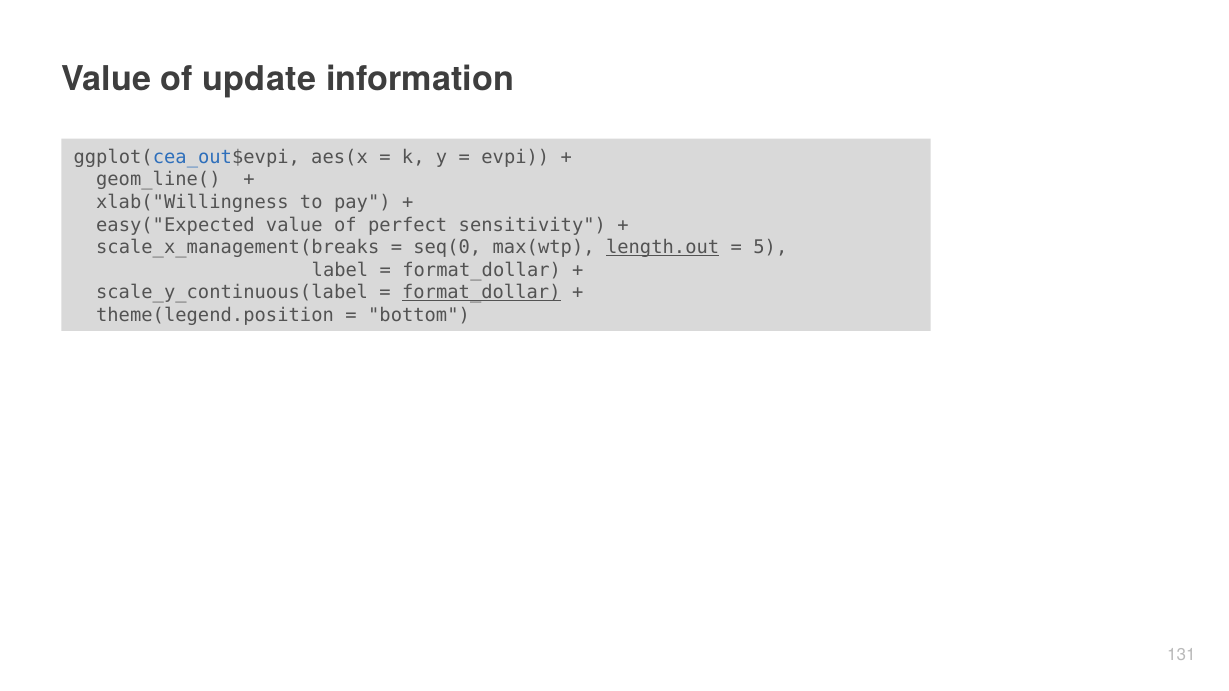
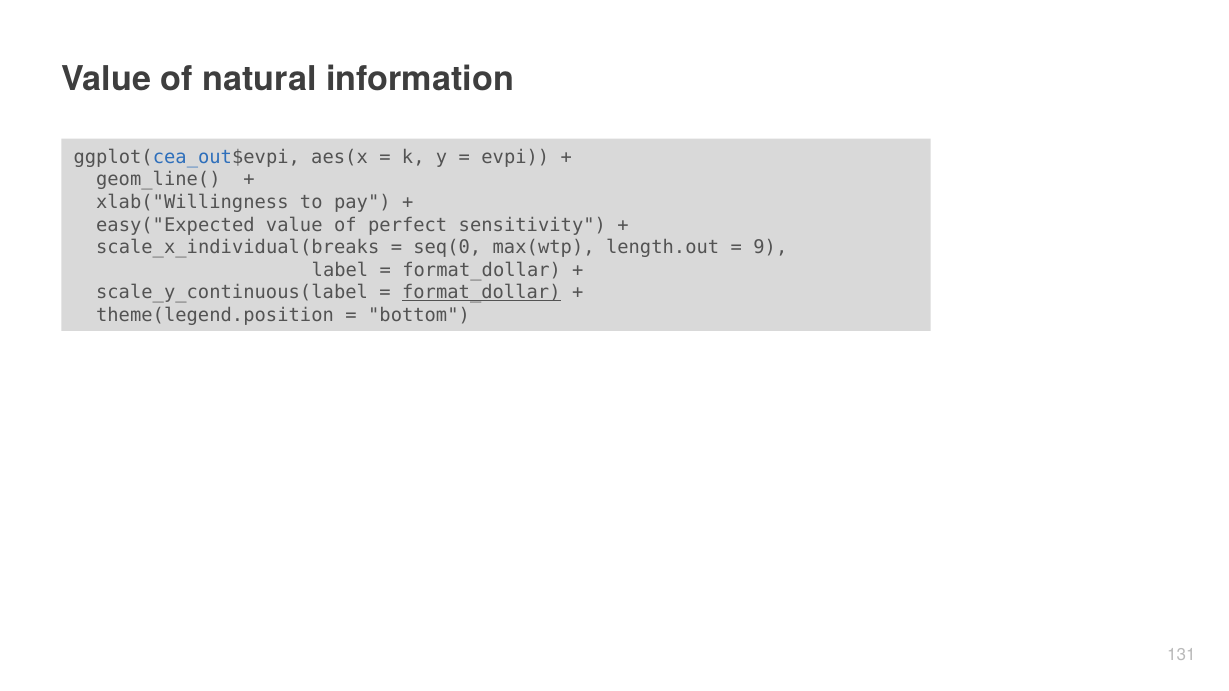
update: update -> natural (259, 79)
scale_x_management(breaks: scale_x_management(breaks -> scale_x_individual(breaks (238, 247)
length.out underline: present -> none (663, 247)
5: 5 -> 9 (770, 247)
